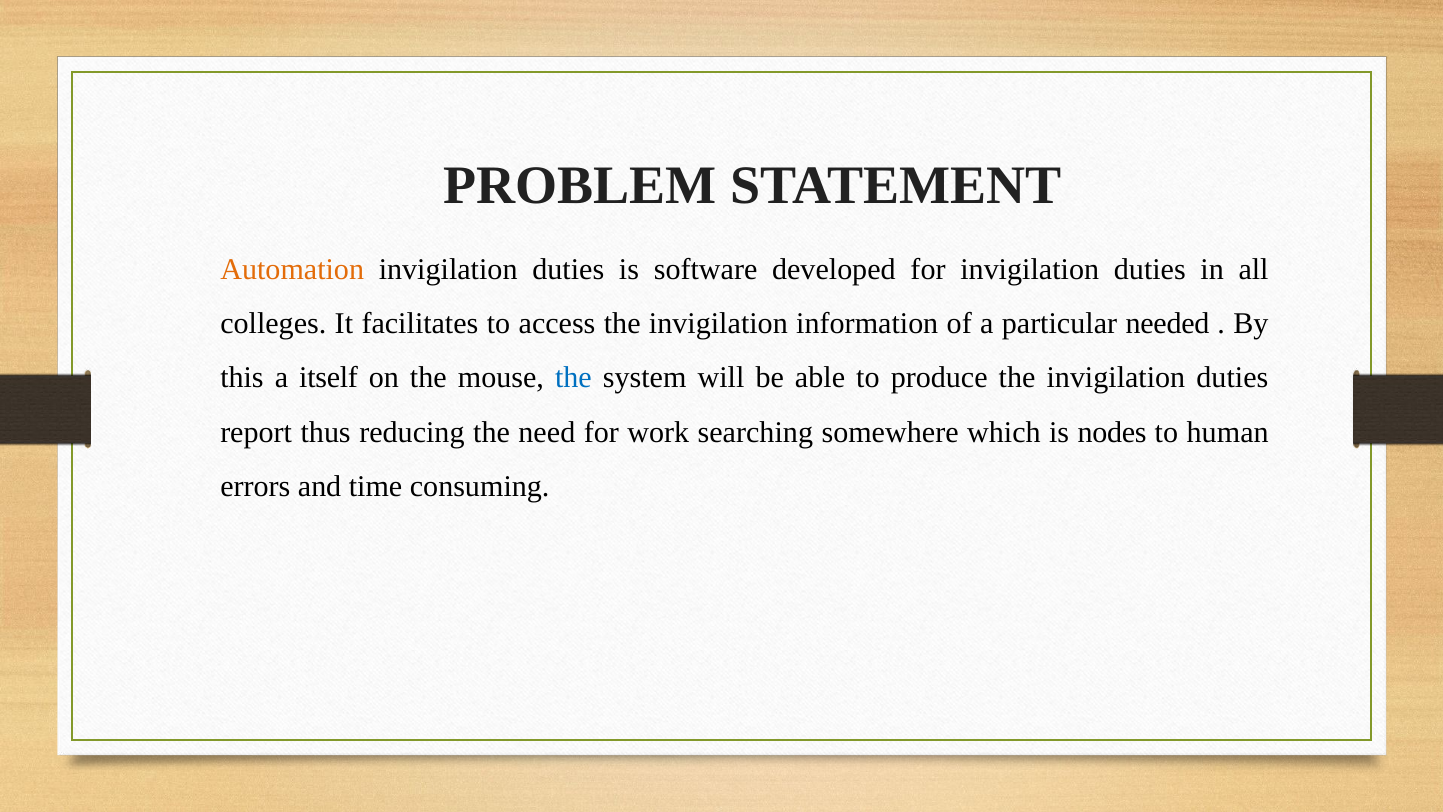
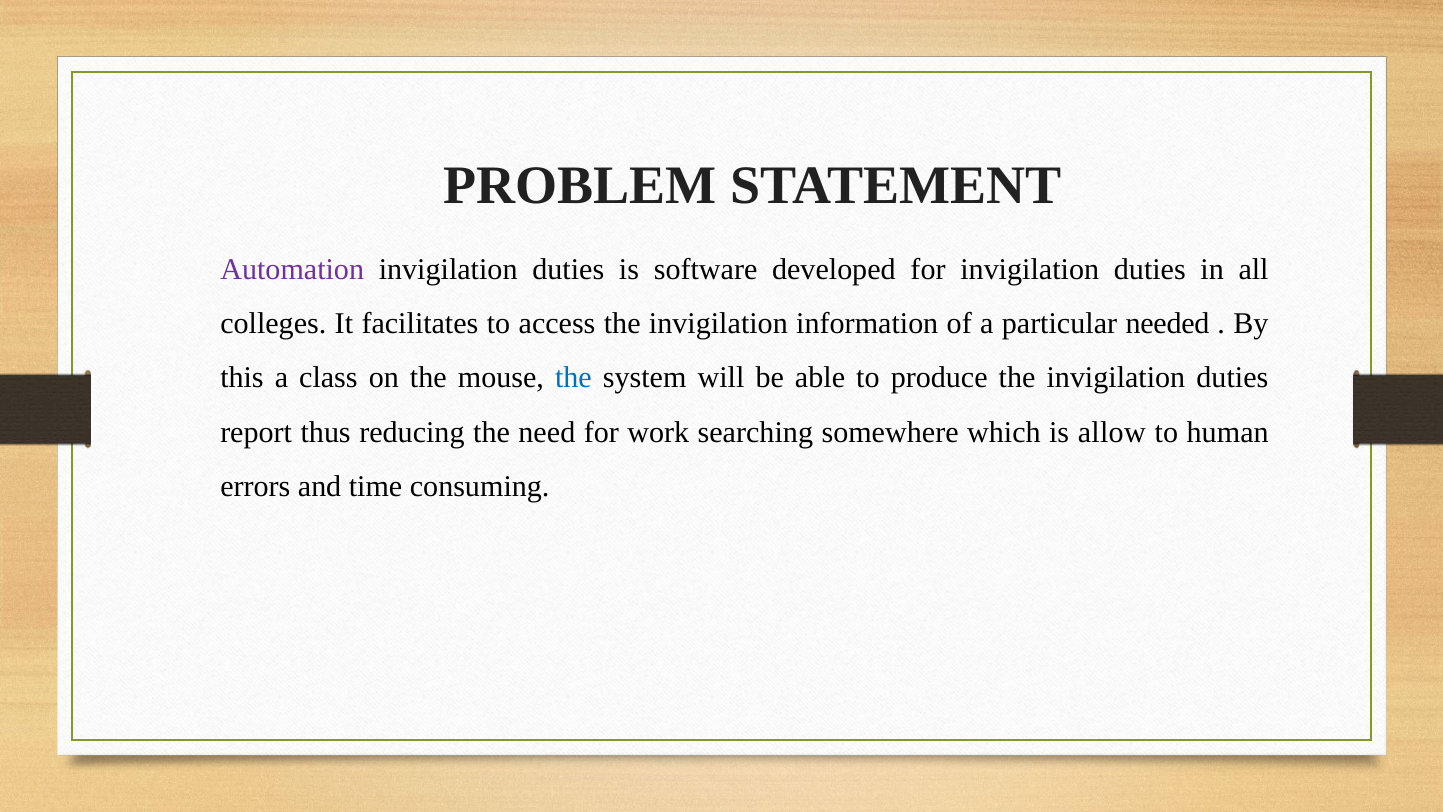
Automation colour: orange -> purple (292, 270)
itself: itself -> class (328, 378)
nodes: nodes -> allow (1112, 432)
